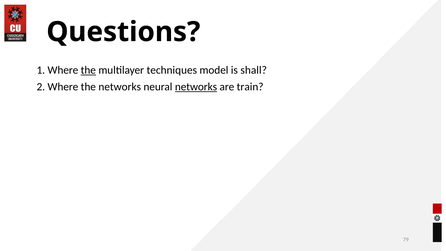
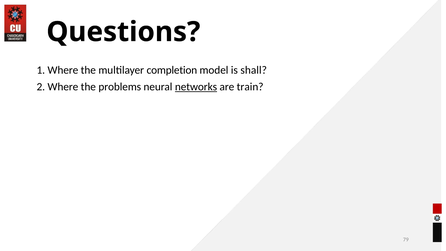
the underline: present -> none (88, 70)
techniques: techniques -> completion (172, 70)
the networks: networks -> problems (120, 87)
